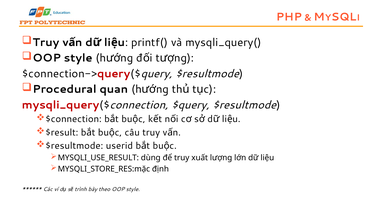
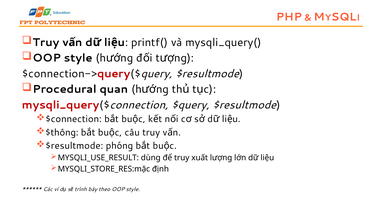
$result: $result -> $thông (62, 132)
userid: userid -> phóng (119, 146)
